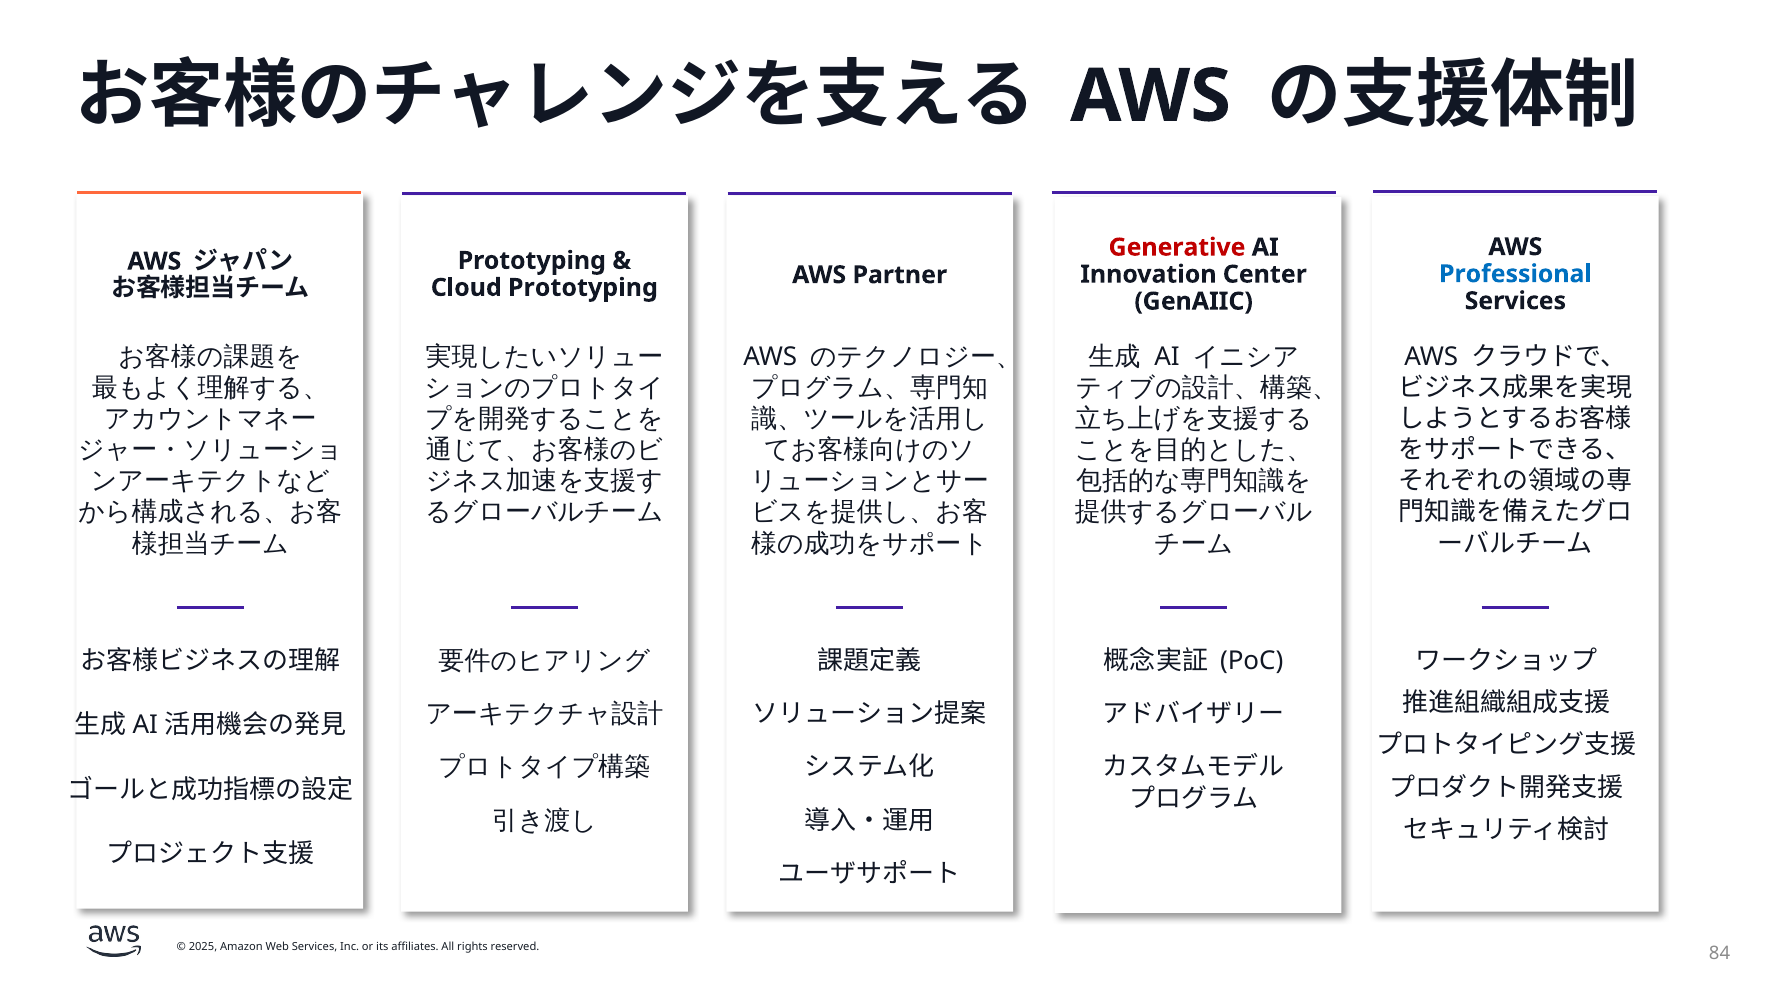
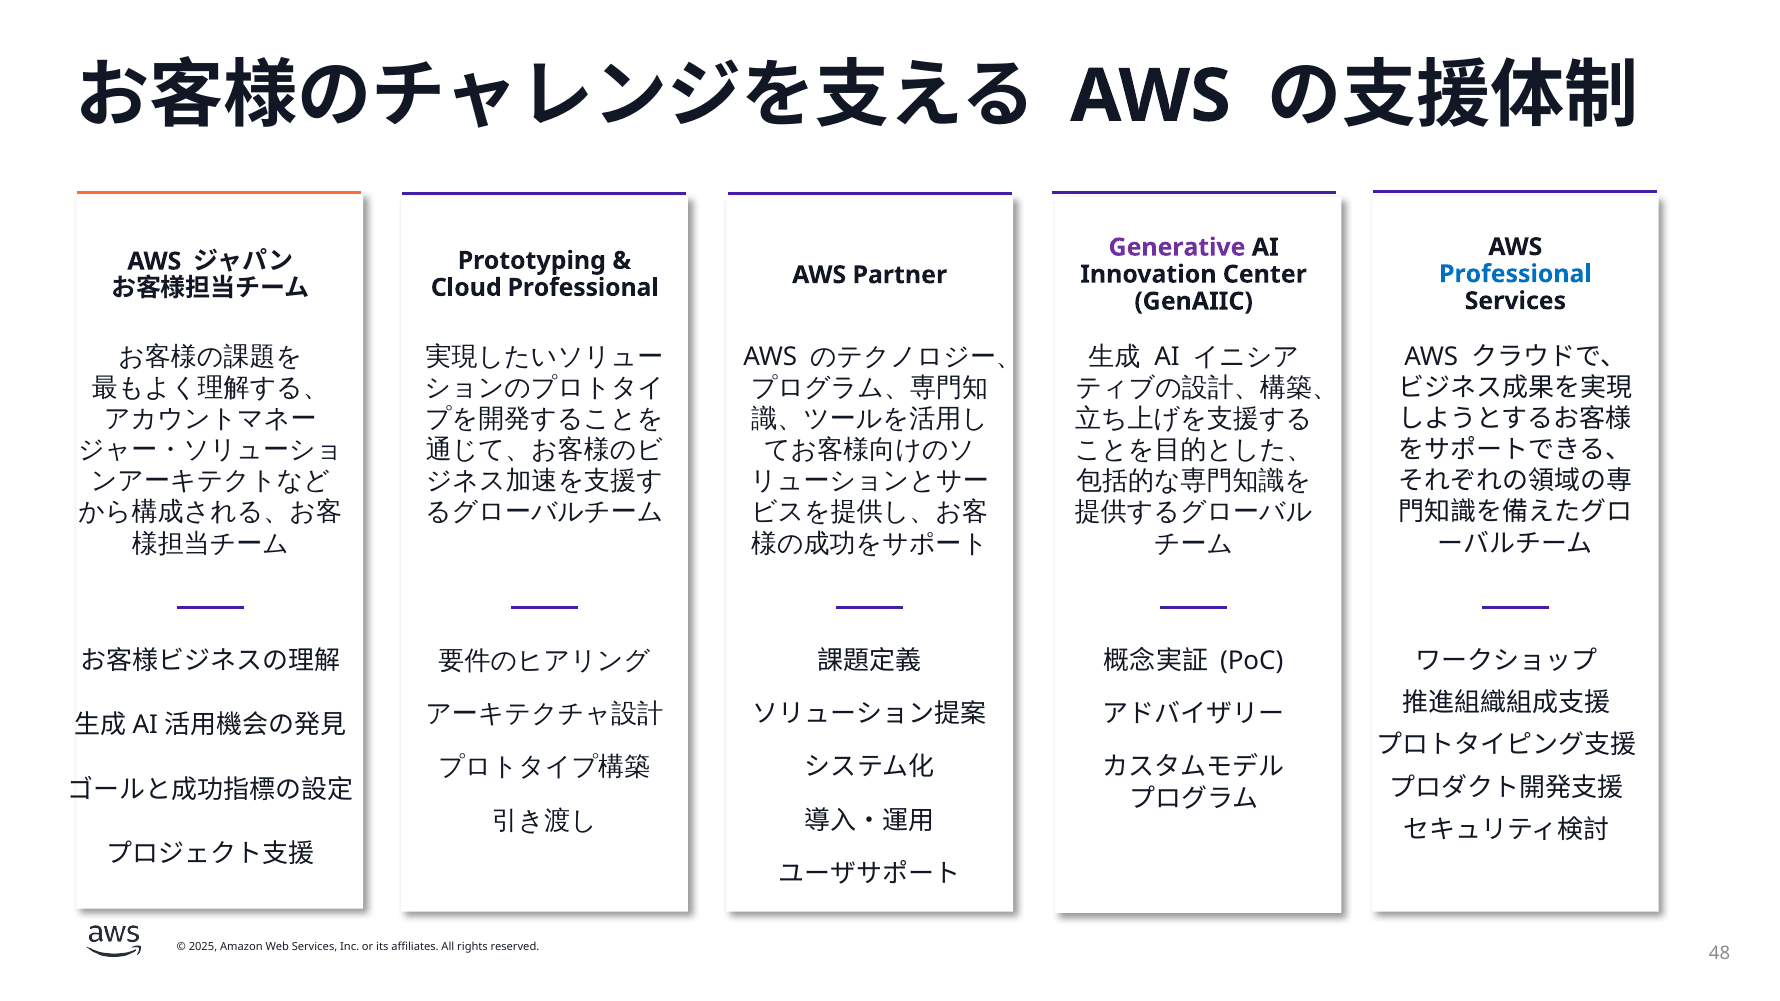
Generative colour: red -> purple (1177, 247)
Cloud Prototyping: Prototyping -> Professional (583, 288)
84: 84 -> 48 (1720, 953)
